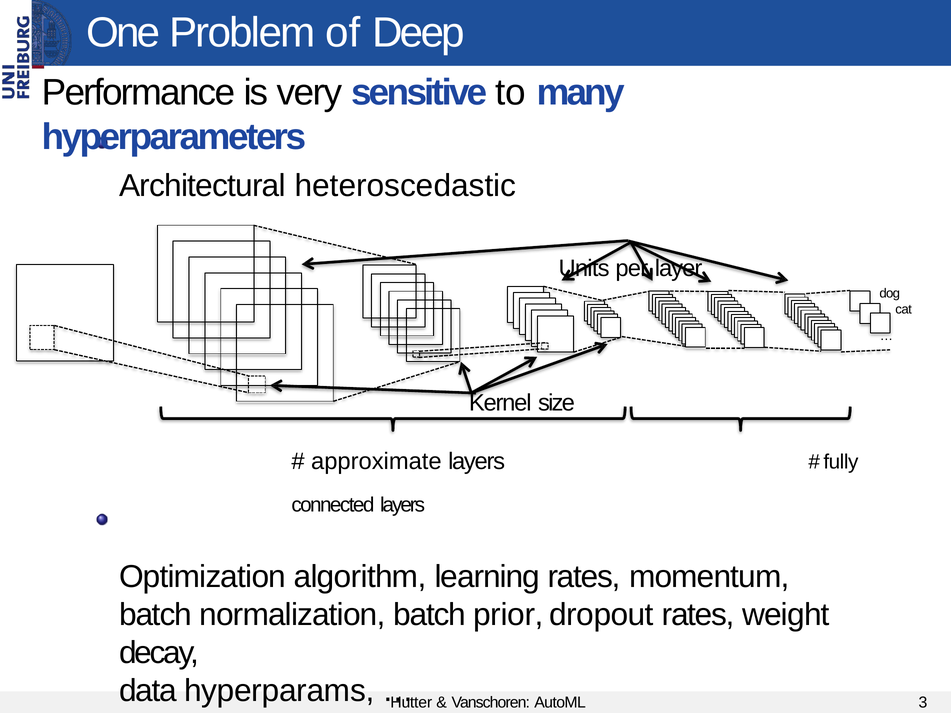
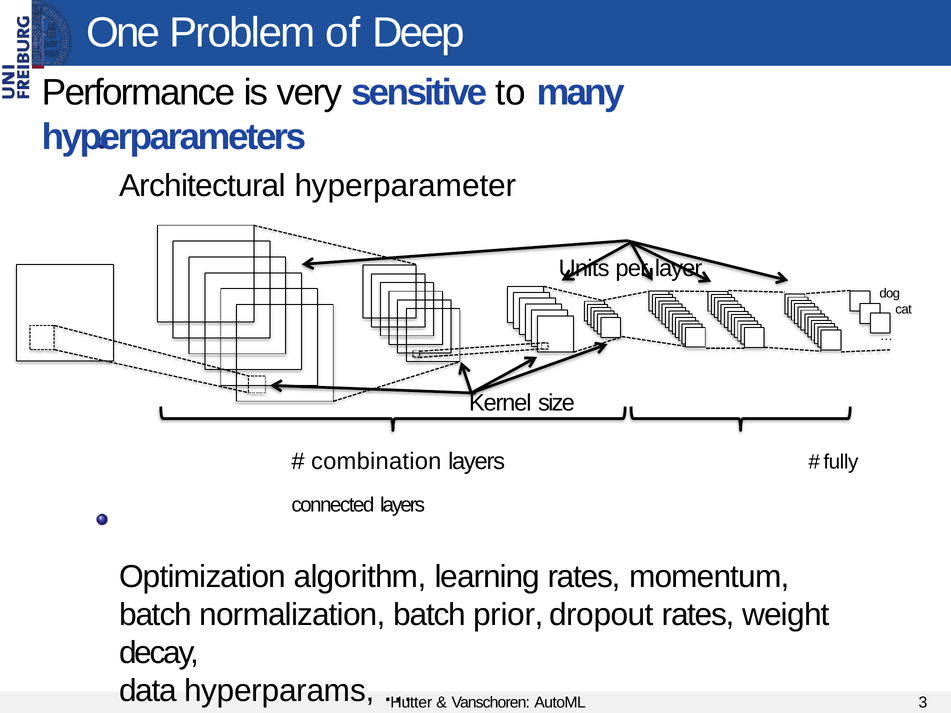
heteroscedastic: heteroscedastic -> hyperparameter (405, 186)
approximate: approximate -> combination (376, 462)
